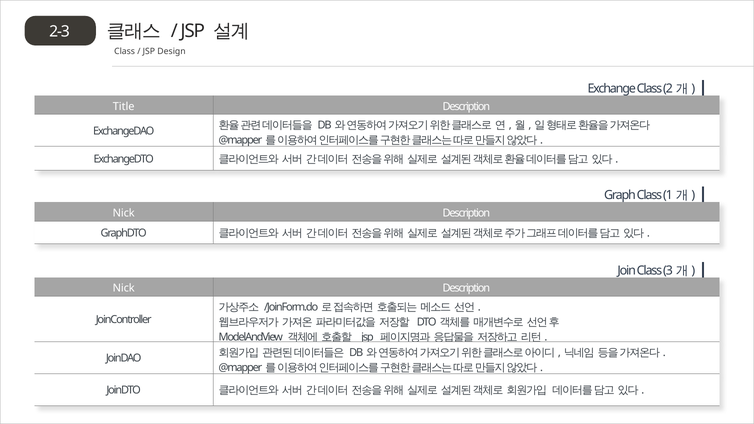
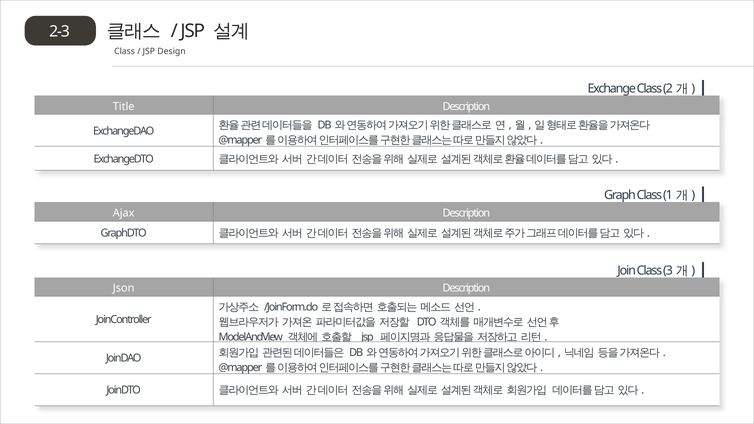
Nick: Nick -> Ajax (124, 213)
Nick: Nick -> Json (124, 288)
